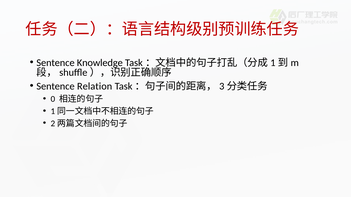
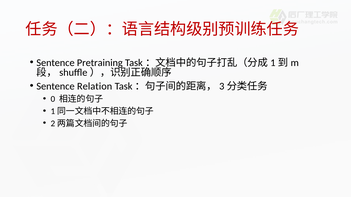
Knowledge: Knowledge -> Pretraining (100, 63)
